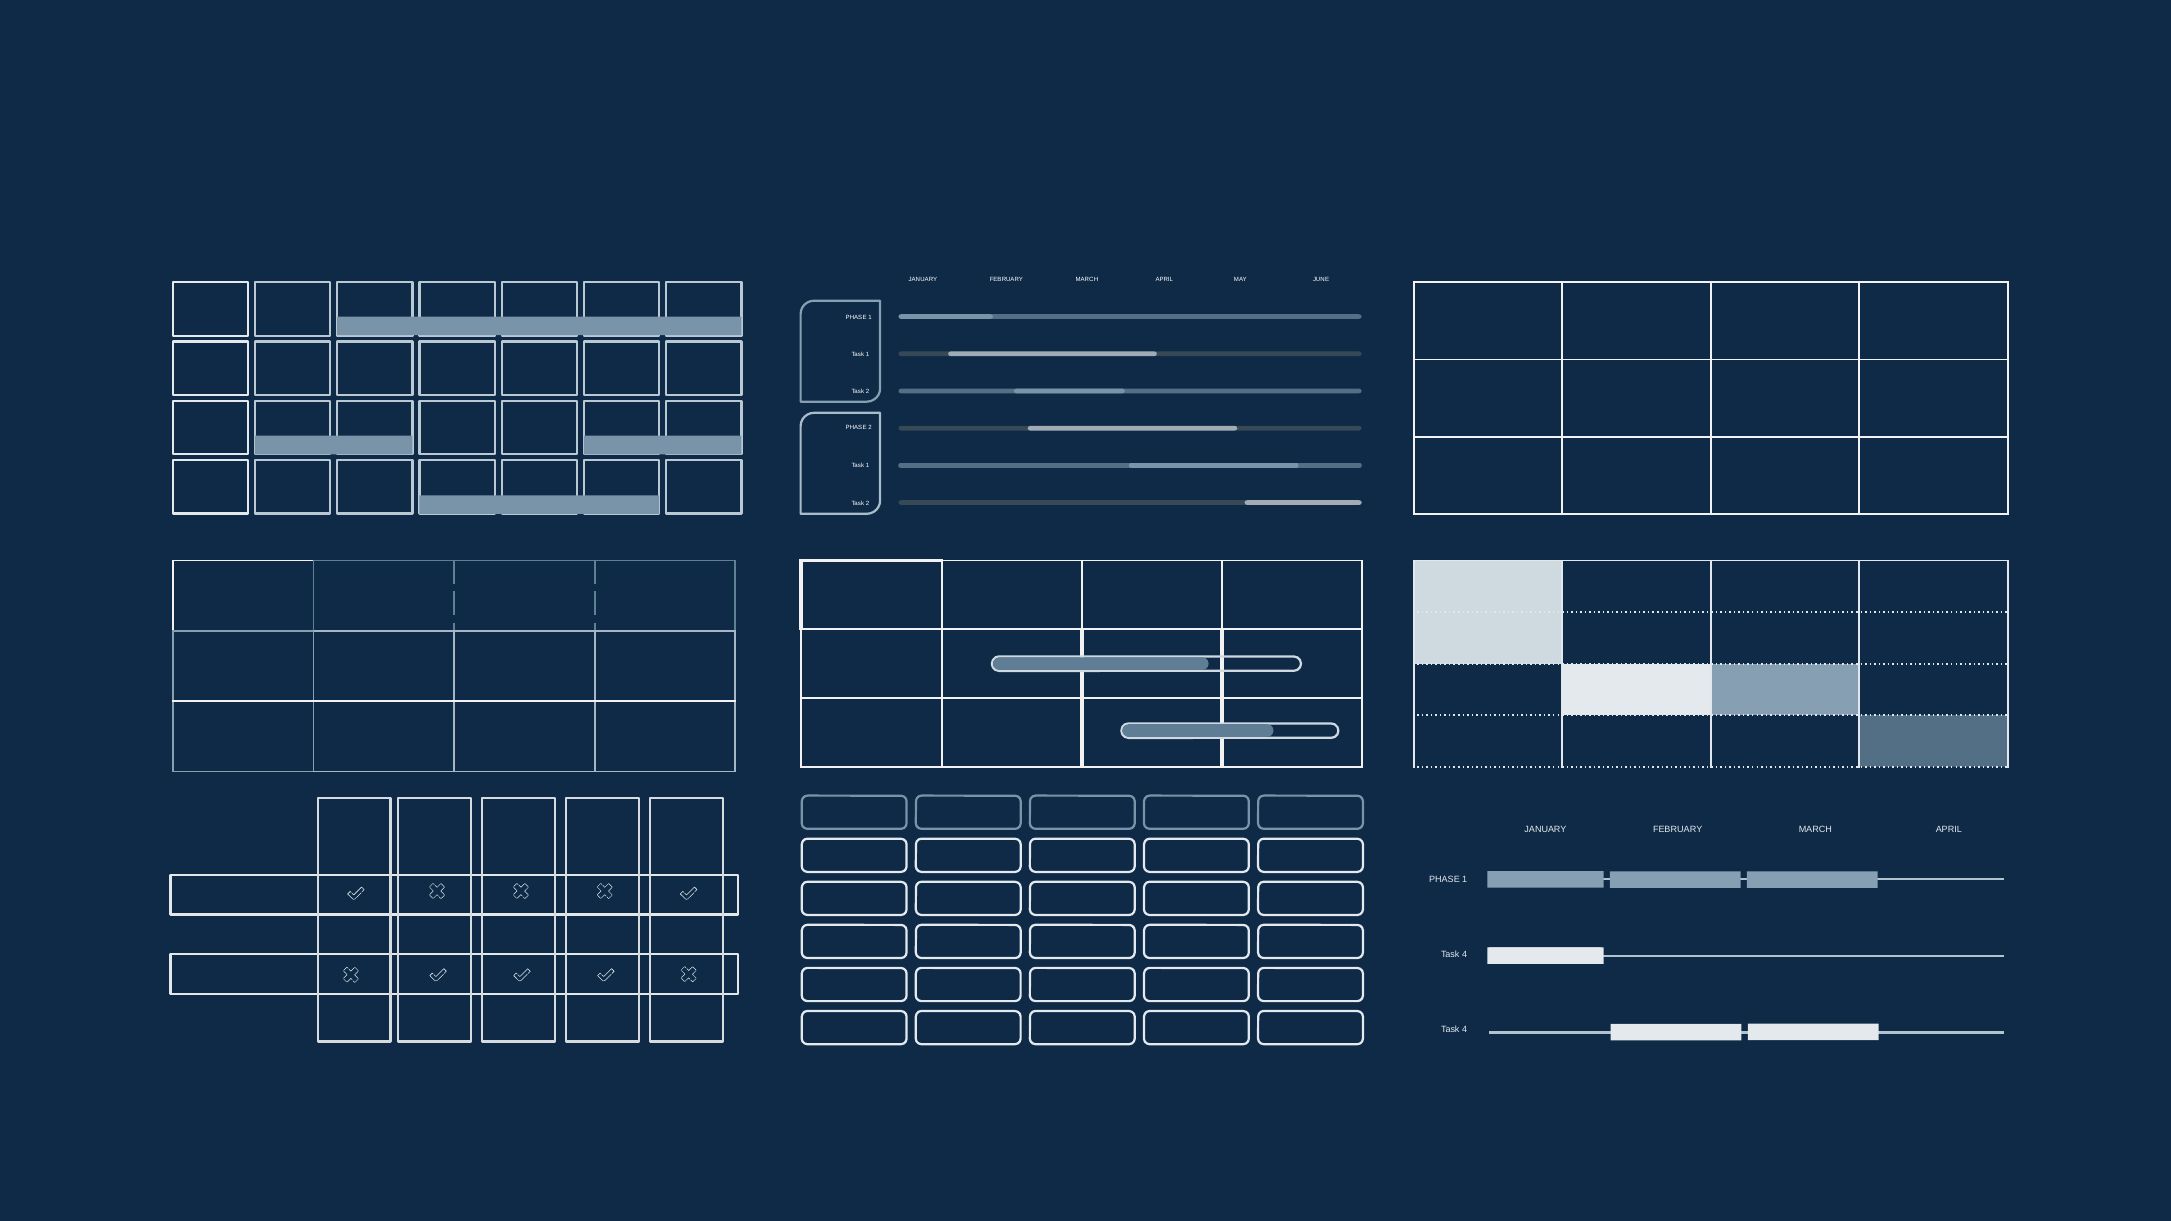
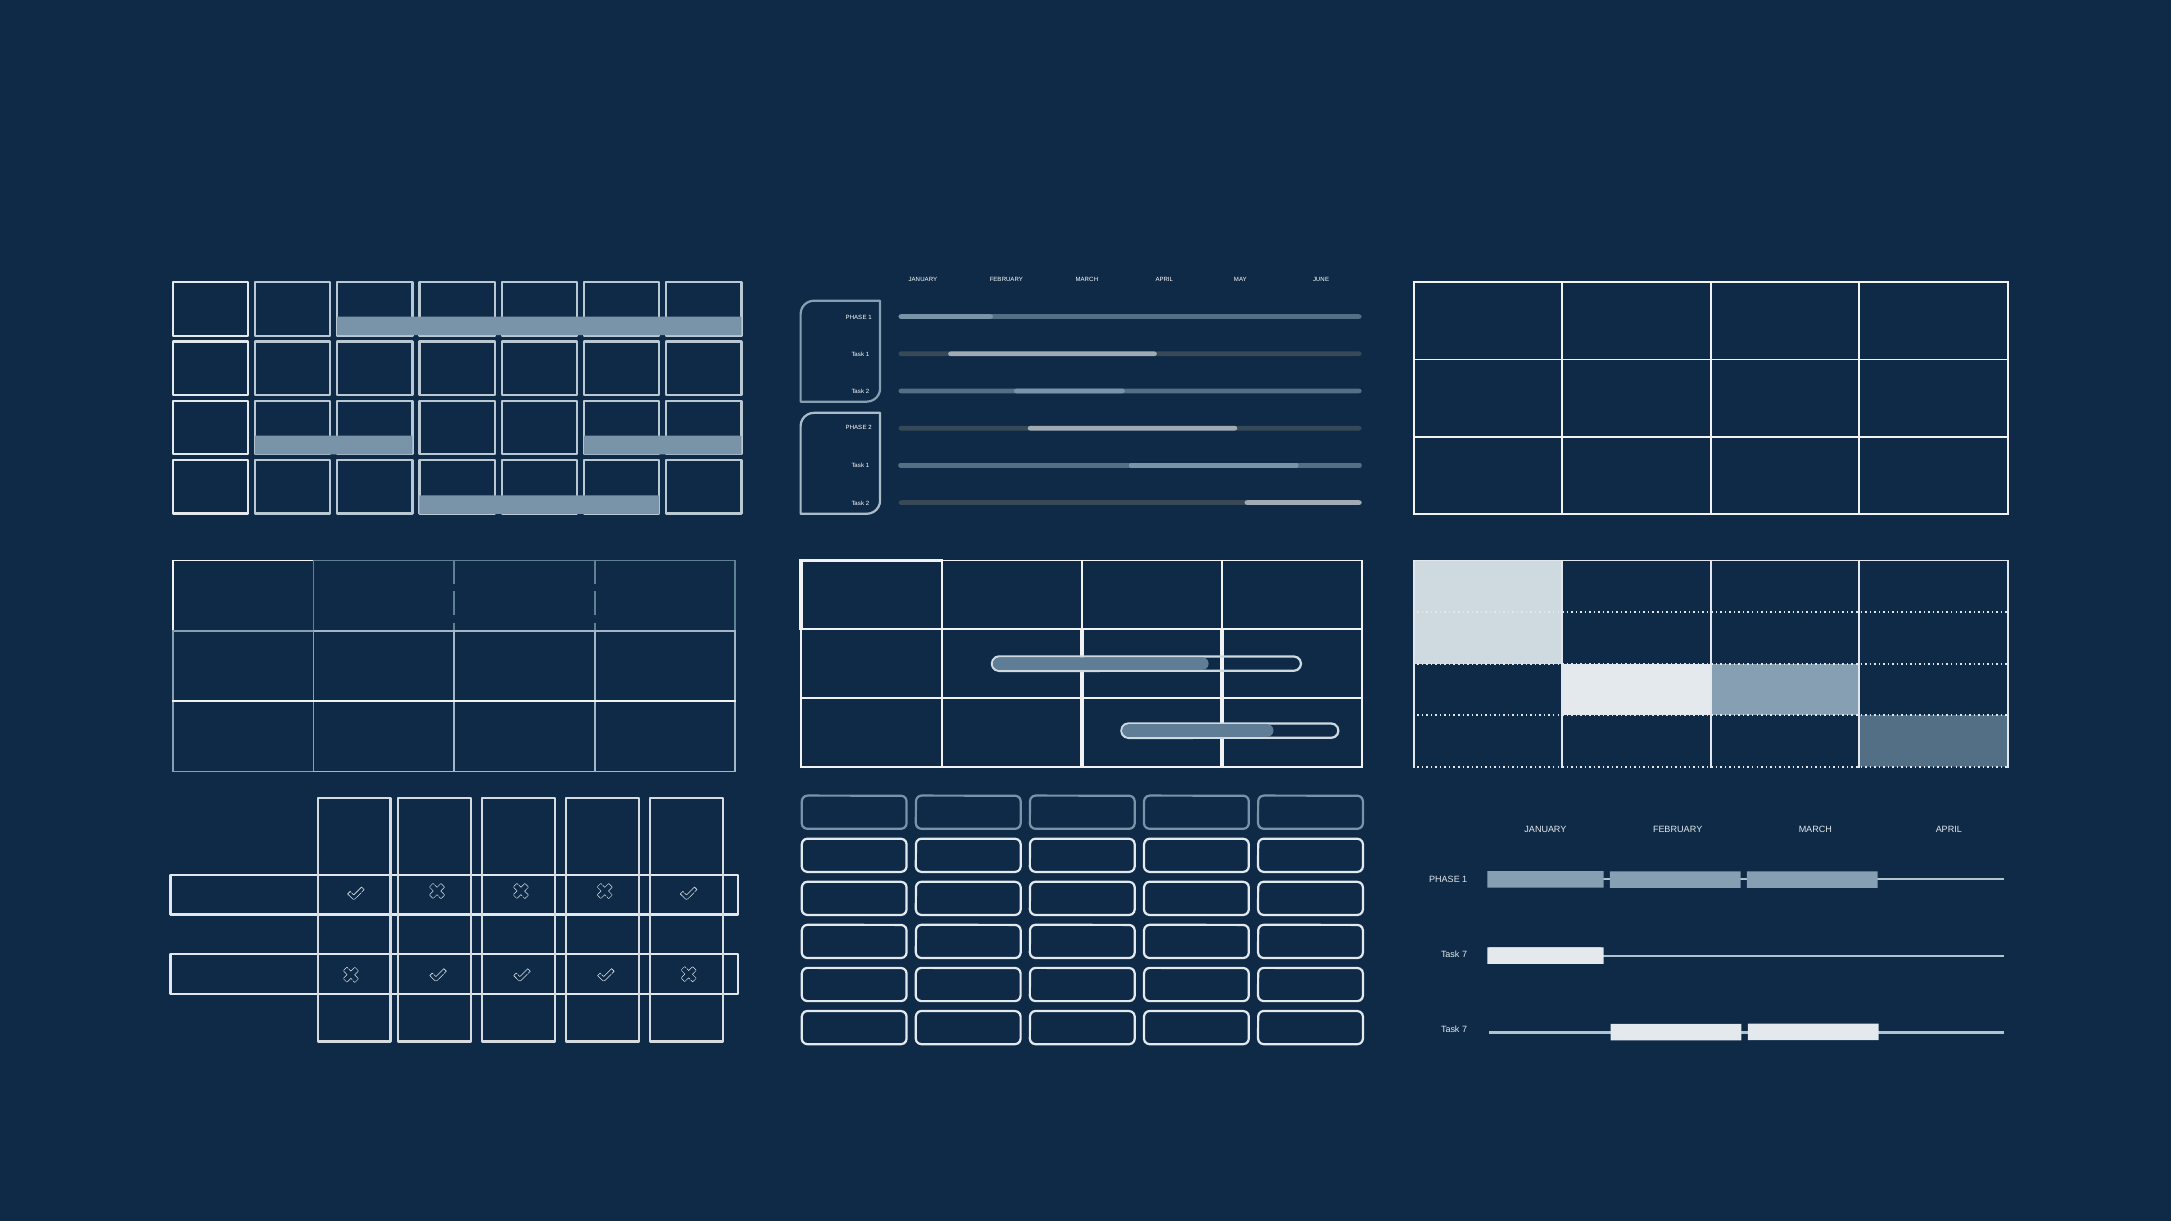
4: 4 -> 7 (1465, 955)
4: 4 -> 7 (1465, 1030)
